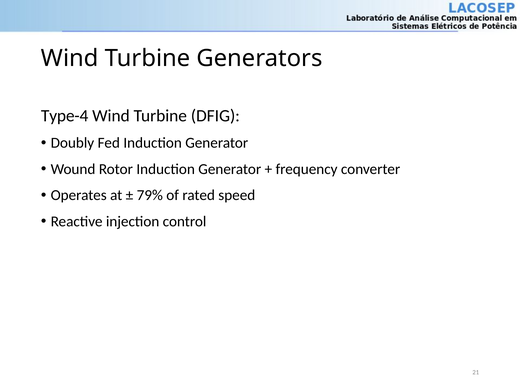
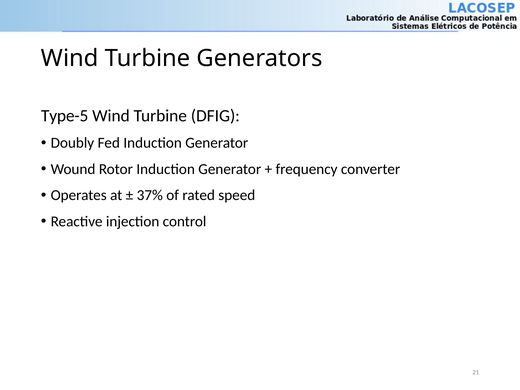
Type-4: Type-4 -> Type-5 (65, 116)
79%: 79% -> 37% (150, 195)
